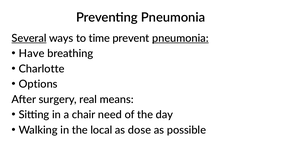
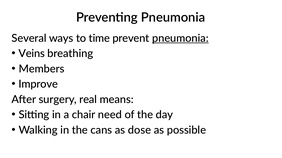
Several underline: present -> none (29, 38)
Have: Have -> Veins (32, 54)
Charlotte: Charlotte -> Members (42, 69)
Options: Options -> Improve (38, 84)
local: local -> cans (101, 131)
